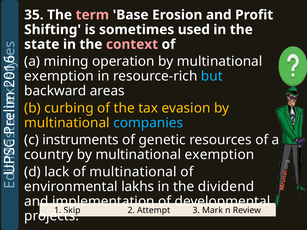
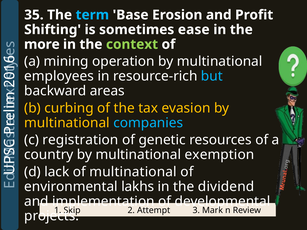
term colour: pink -> light blue (92, 15)
used: used -> ease (194, 30)
state: state -> more (42, 44)
context colour: pink -> light green (132, 44)
exemption: exemption -> employees (59, 76)
instruments: instruments -> registration (80, 140)
